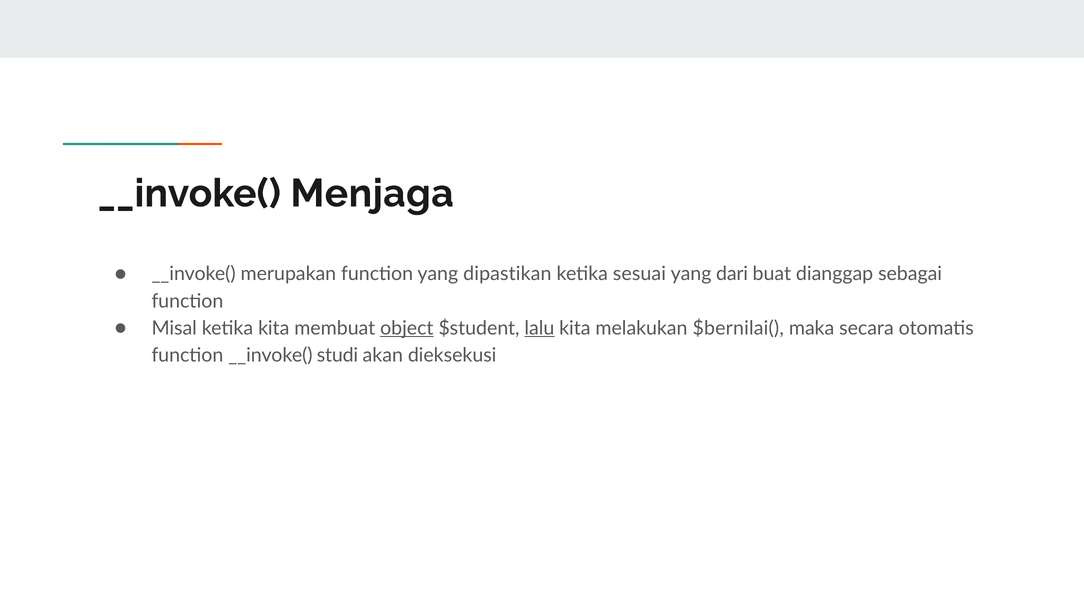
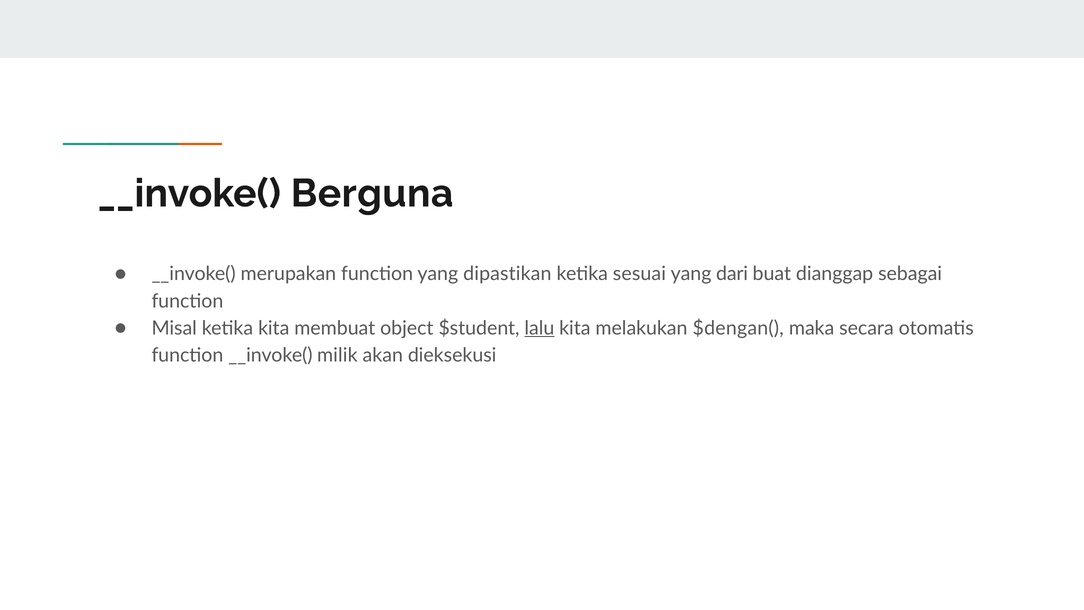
Menjaga: Menjaga -> Berguna (372, 193)
object underline: present -> none (407, 328)
$bernilai(: $bernilai( -> $dengan( (738, 328)
studi: studi -> milik (337, 355)
